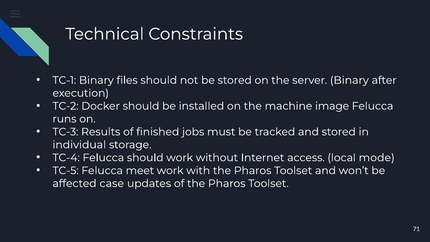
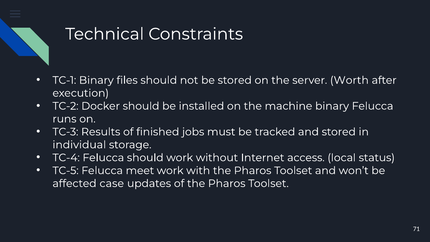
server Binary: Binary -> Worth (349, 80)
machine image: image -> binary (332, 106)
mode: mode -> status (377, 158)
